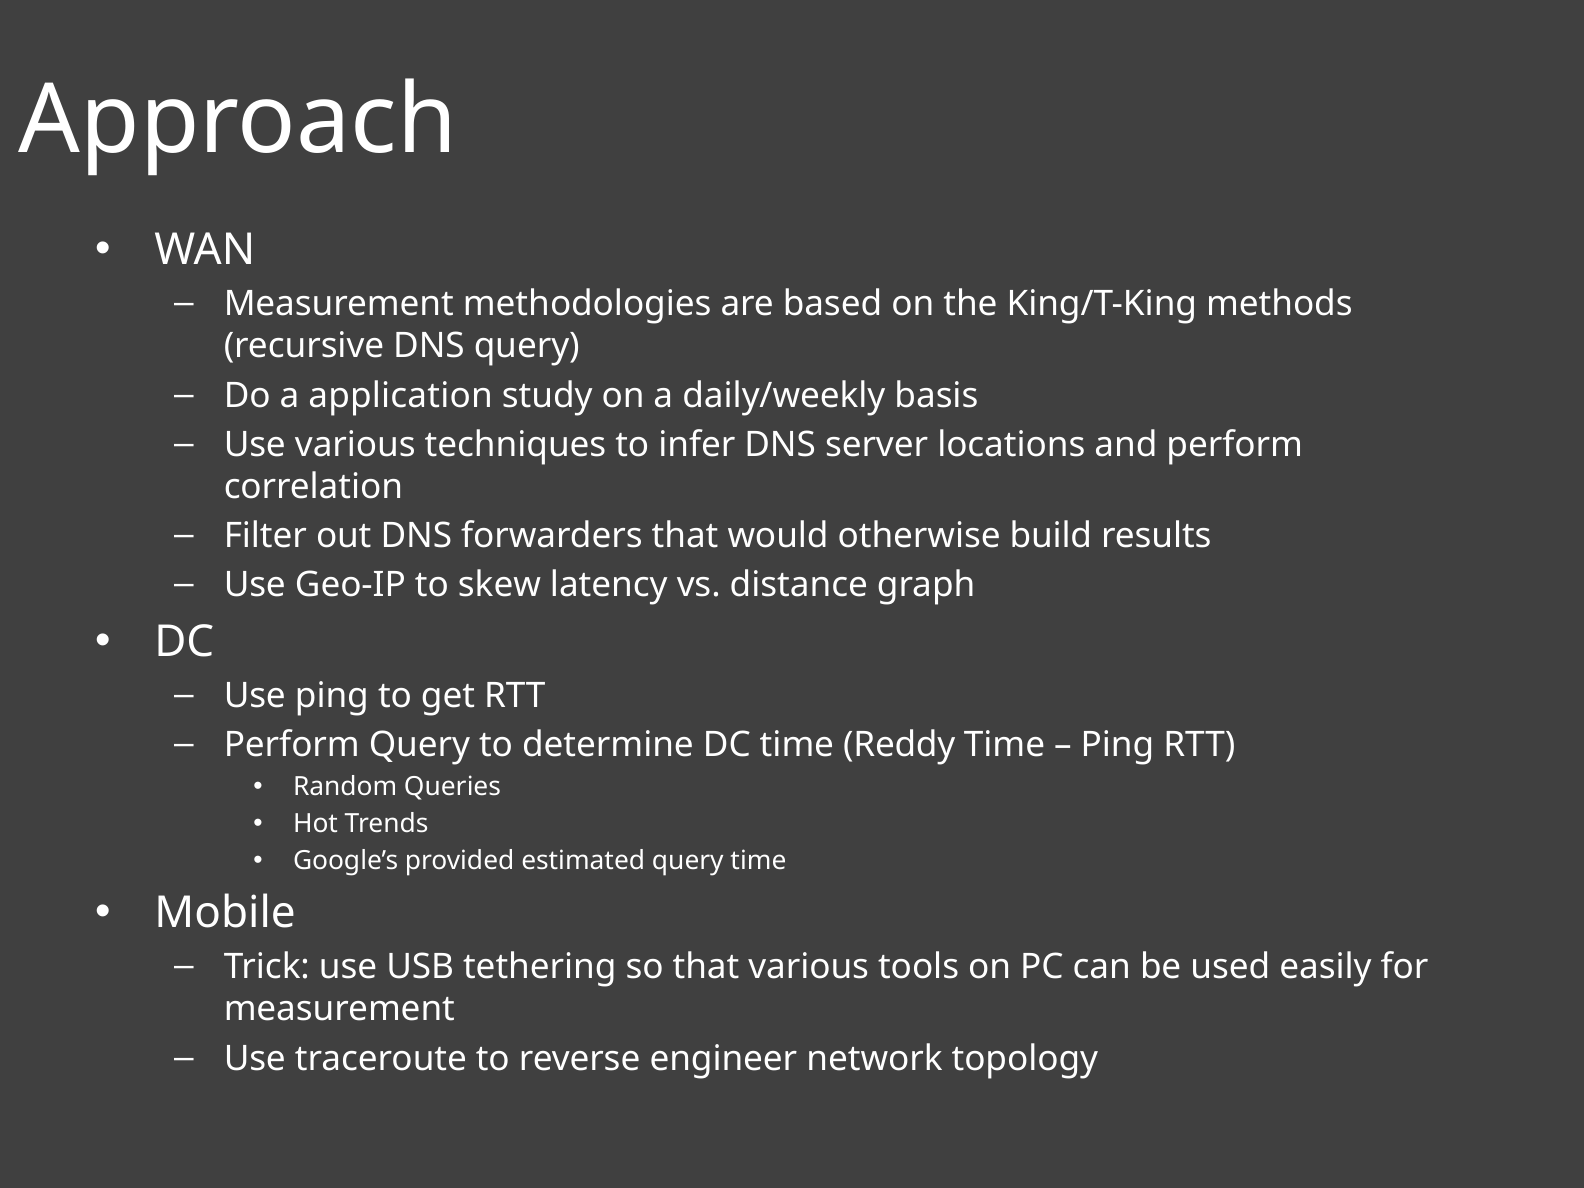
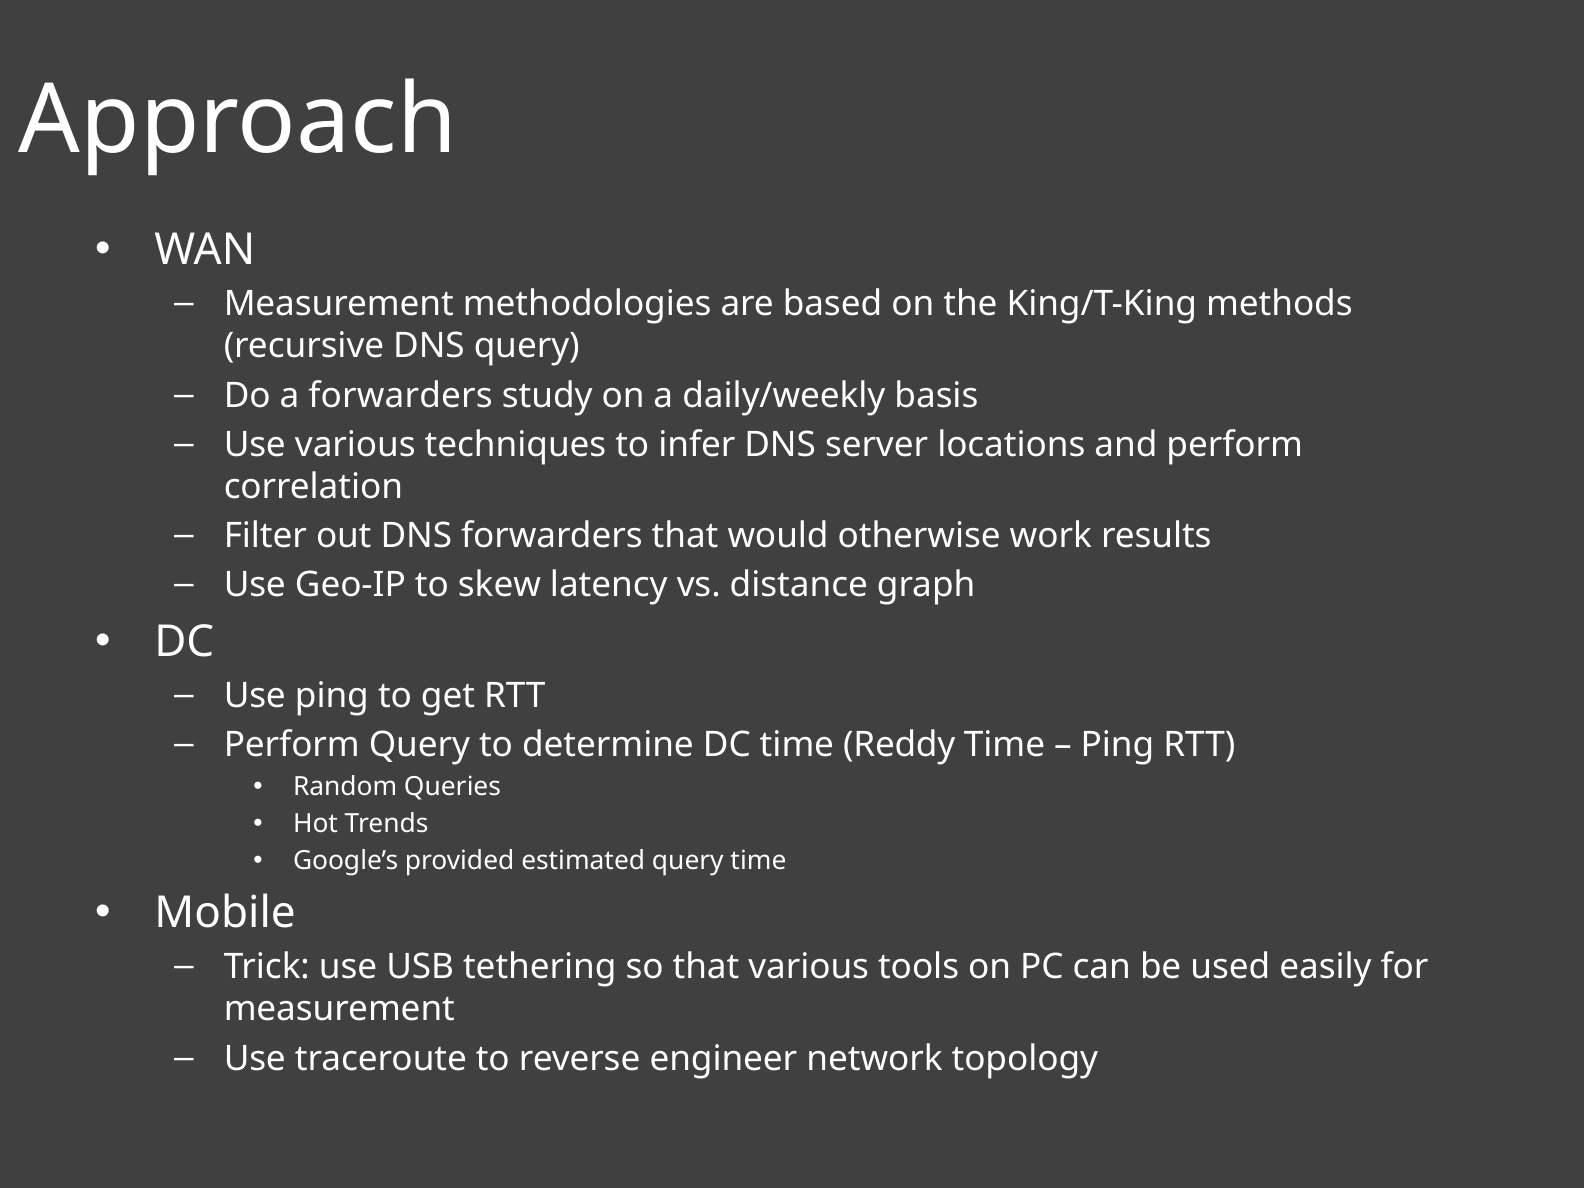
a application: application -> forwarders (401, 395)
build: build -> work (1051, 536)
